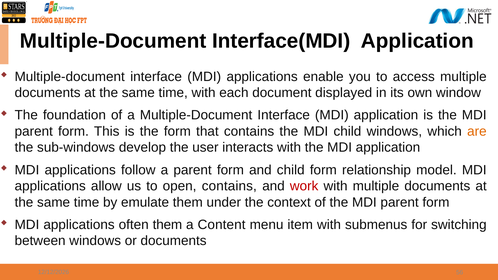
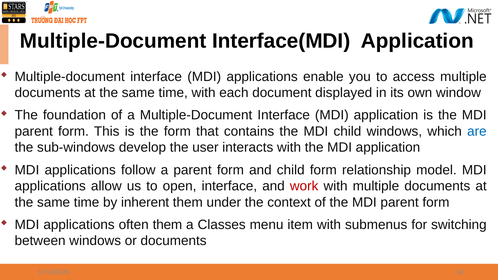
are colour: orange -> blue (477, 131)
open contains: contains -> interface (229, 186)
emulate: emulate -> inherent (145, 202)
Content: Content -> Classes (222, 225)
